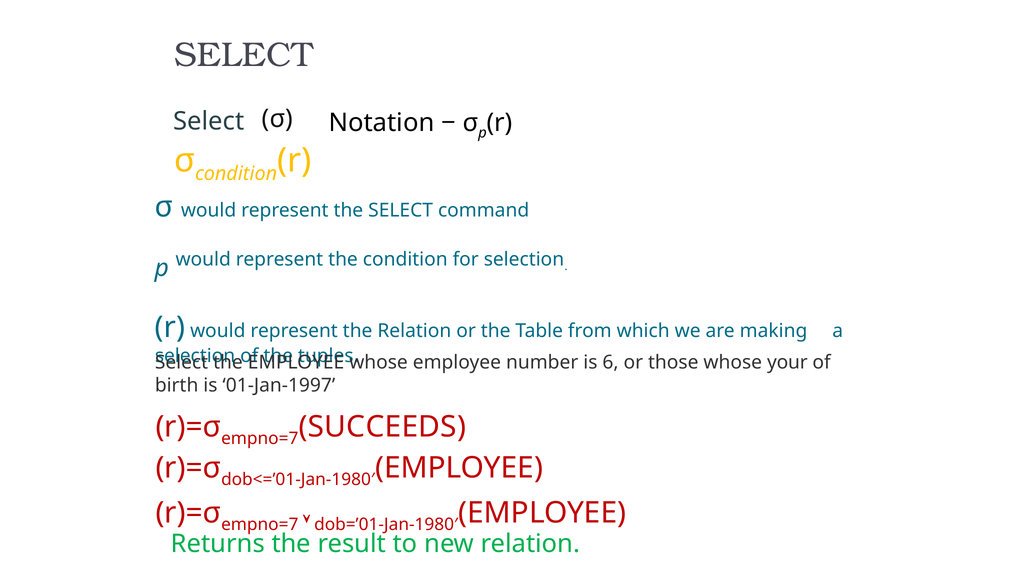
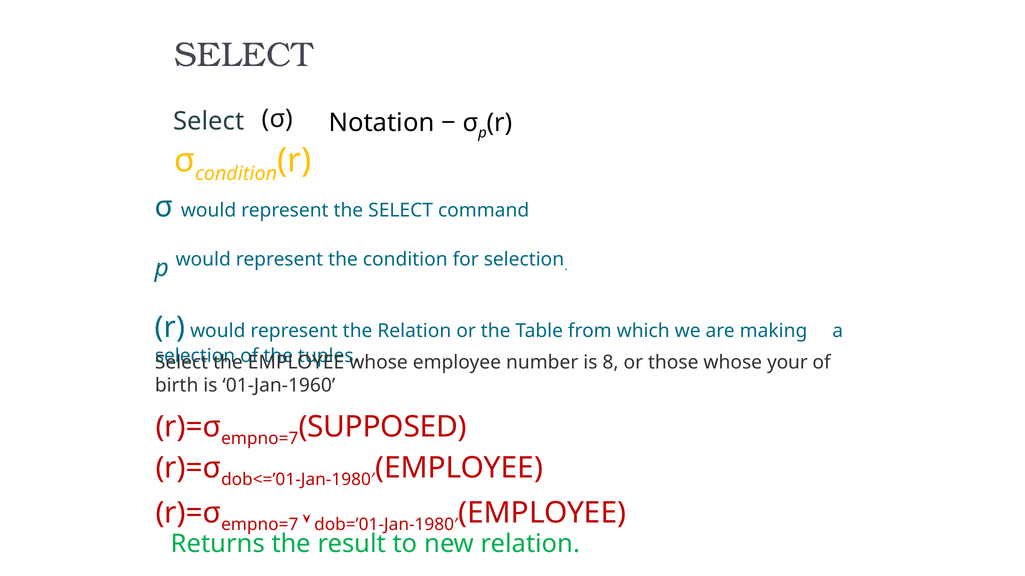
6: 6 -> 8 (611, 363)
01-Jan-1997: 01-Jan-1997 -> 01-Jan-1960 (279, 386)
SUCCEEDS: SUCCEEDS -> SUPPOSED (383, 427)
